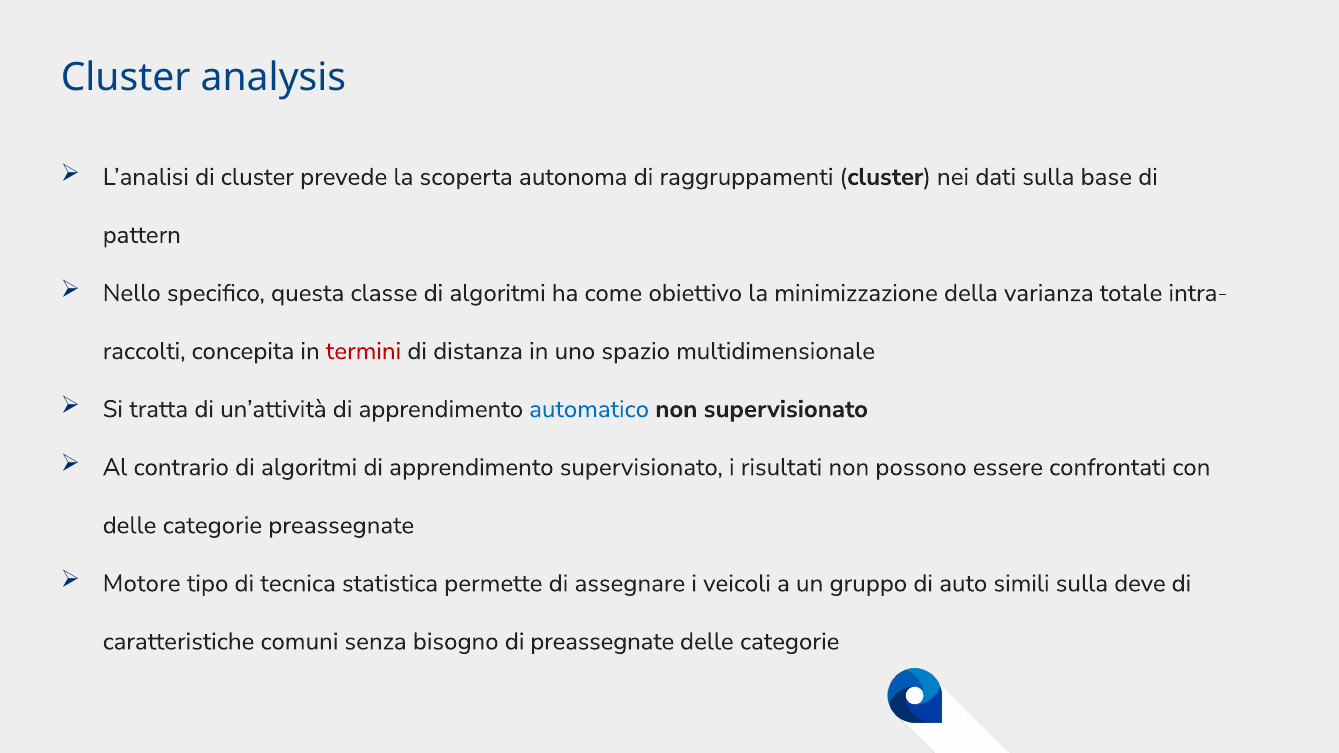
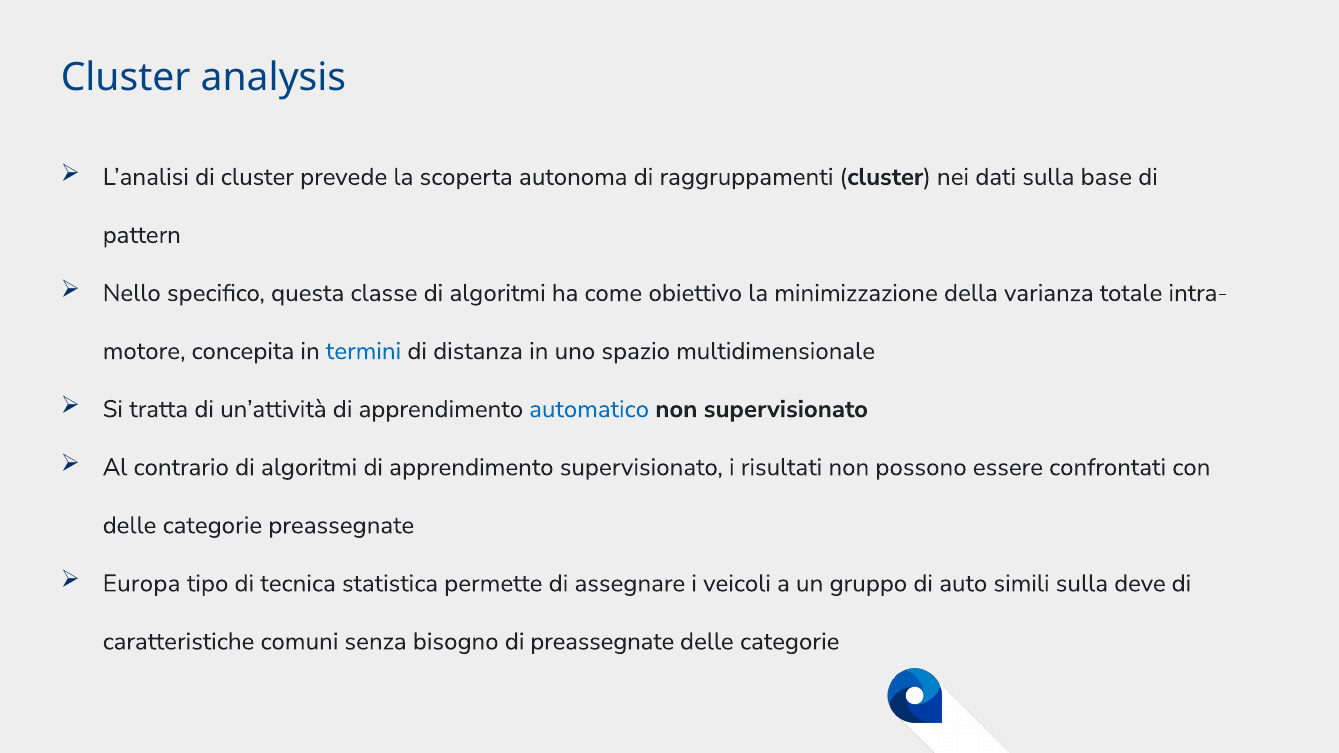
raccolti: raccolti -> motore (144, 351)
termini colour: red -> blue (363, 351)
Motore: Motore -> Europa (142, 584)
